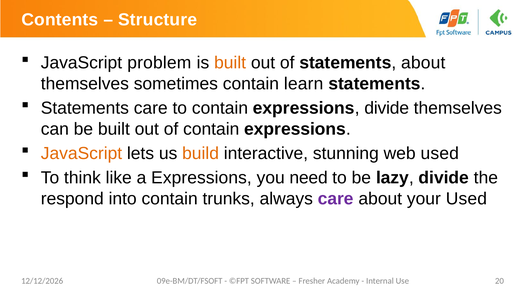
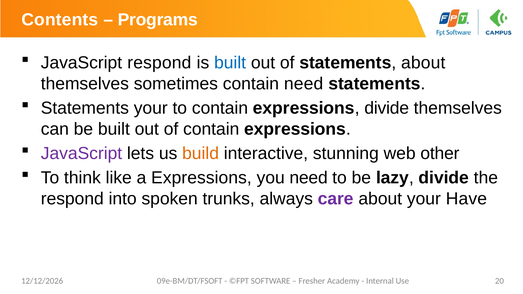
Structure: Structure -> Programs (158, 20)
JavaScript problem: problem -> respond (159, 63)
built colour: orange -> blue (230, 63)
contain learn: learn -> need (304, 84)
Statements care: care -> your (151, 108)
JavaScript colour: orange -> purple (81, 154)
web used: used -> other (440, 154)
into contain: contain -> spoken (170, 199)
your Used: Used -> Have (466, 199)
